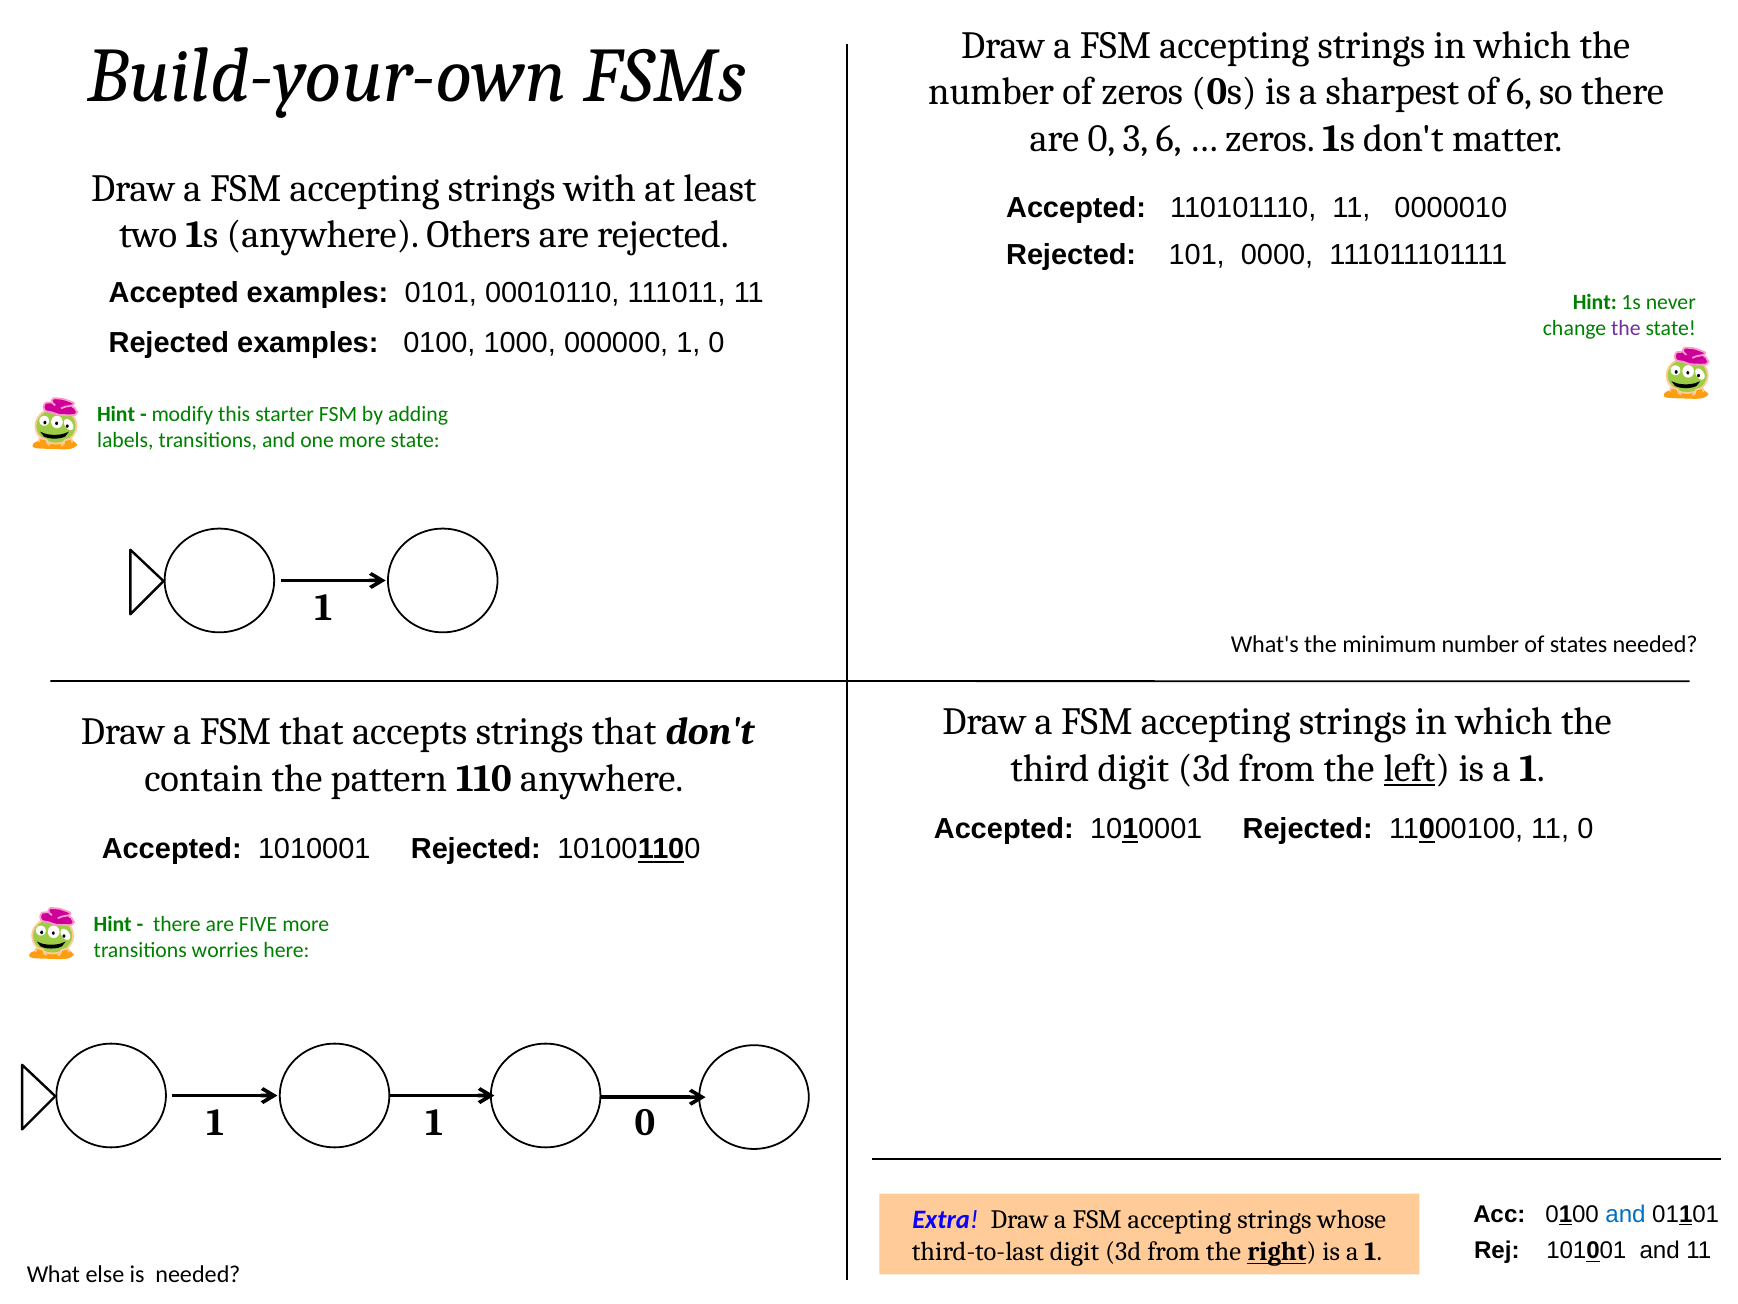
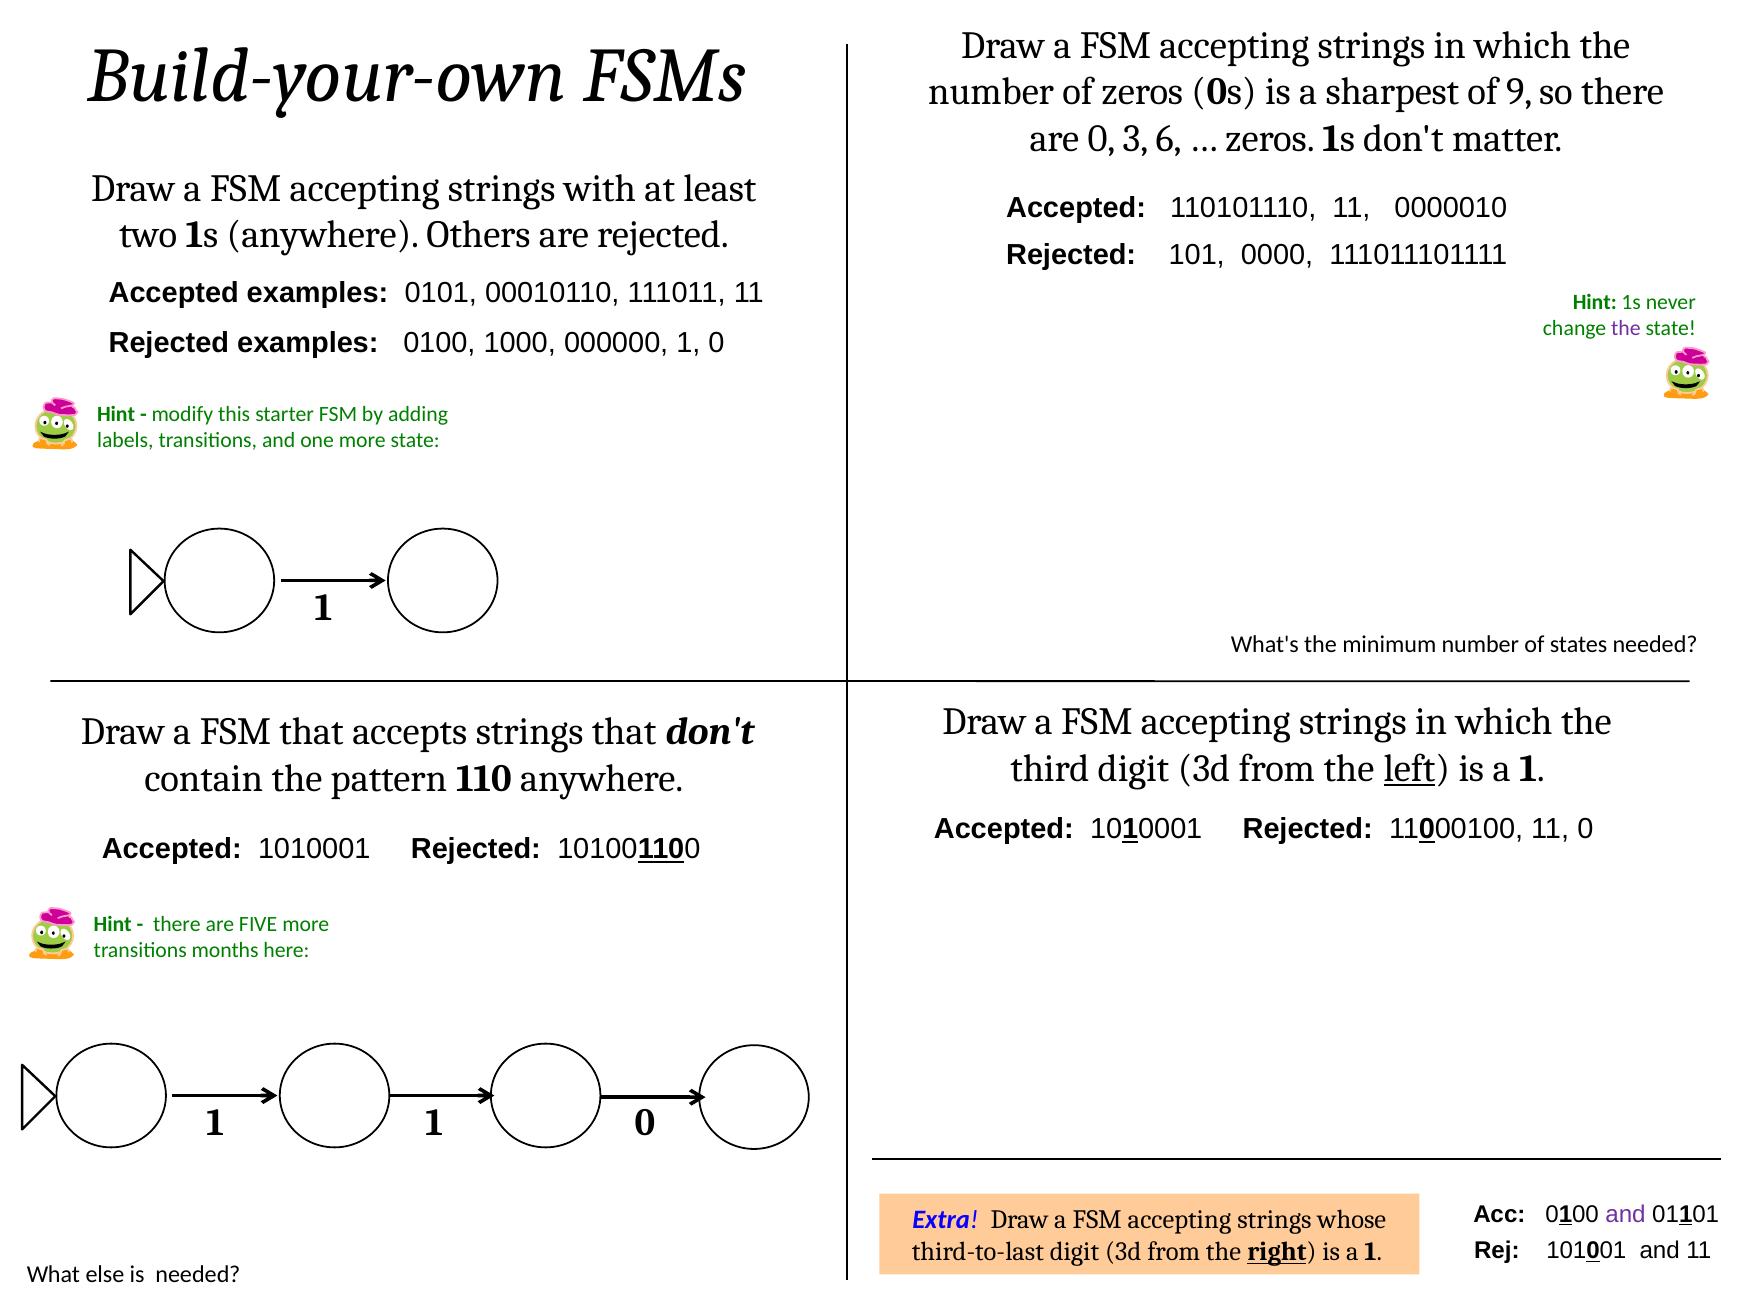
of 6: 6 -> 9 (1519, 92)
worries: worries -> months (225, 950)
and colour: blue -> purple (1626, 1214)
